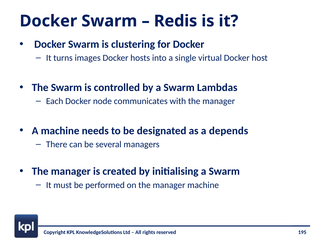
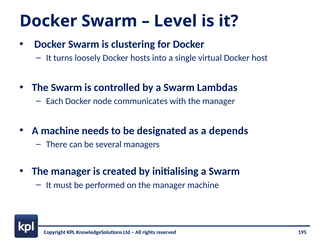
Redis: Redis -> Level (175, 21)
images: images -> loosely (88, 58)
